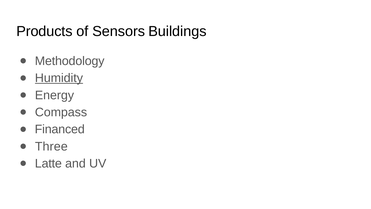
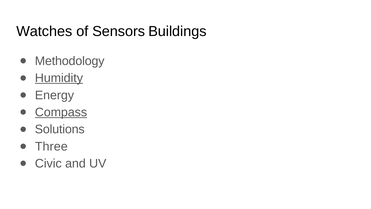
Products: Products -> Watches (44, 31)
Compass underline: none -> present (61, 112)
Financed: Financed -> Solutions (60, 129)
Latte: Latte -> Civic (48, 163)
